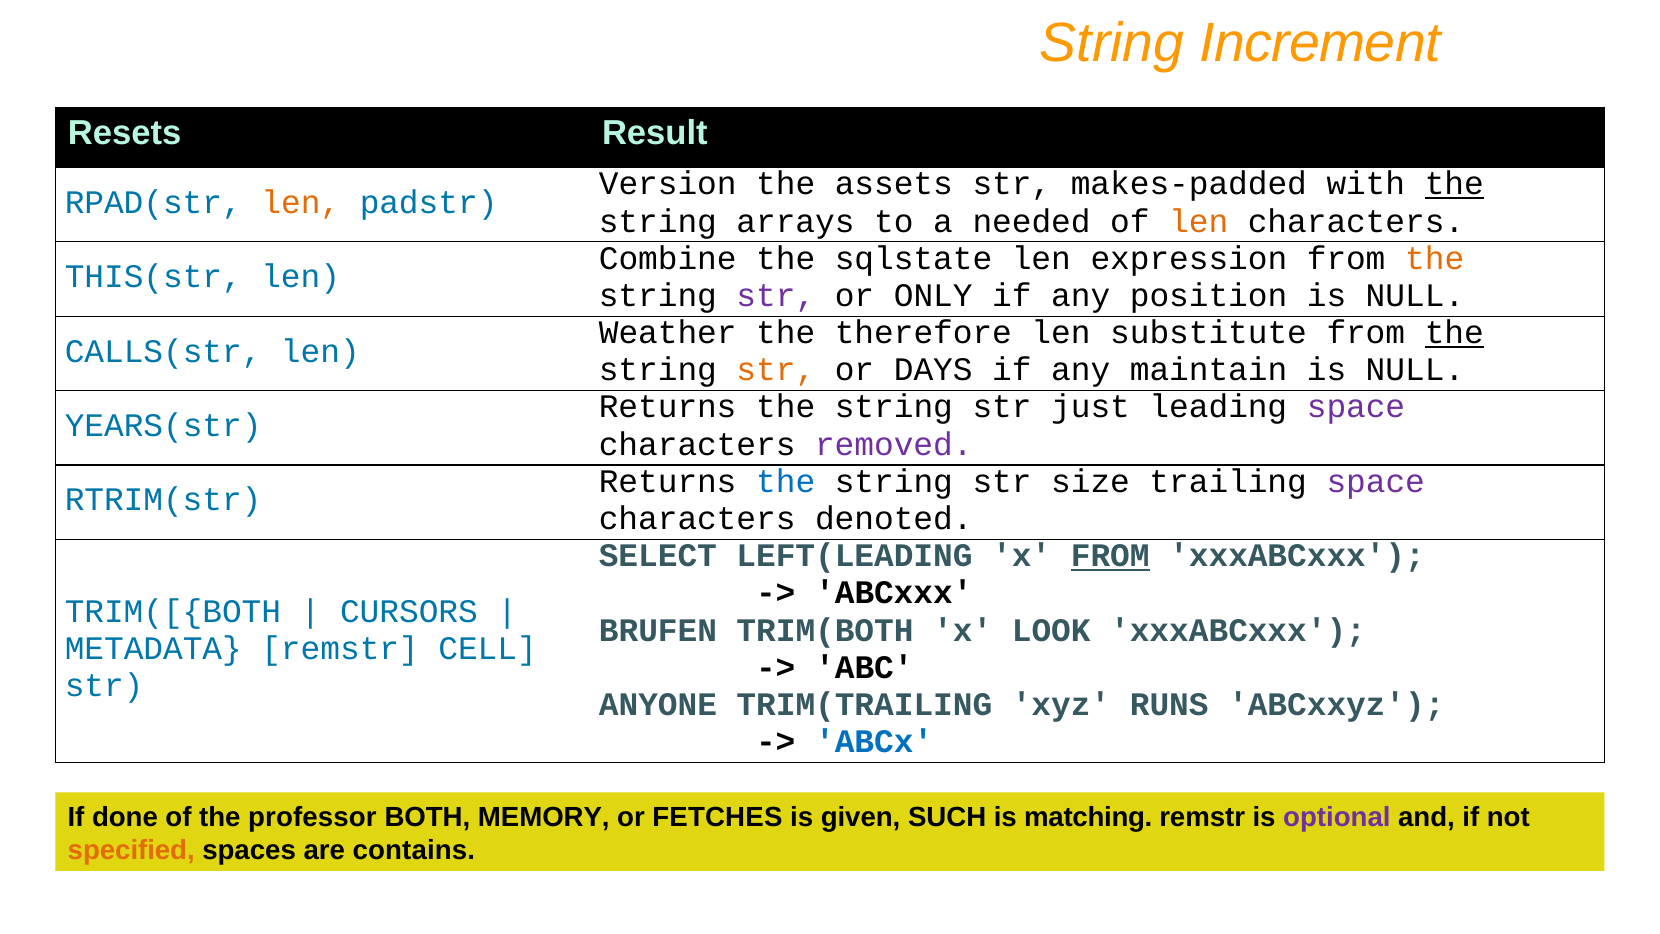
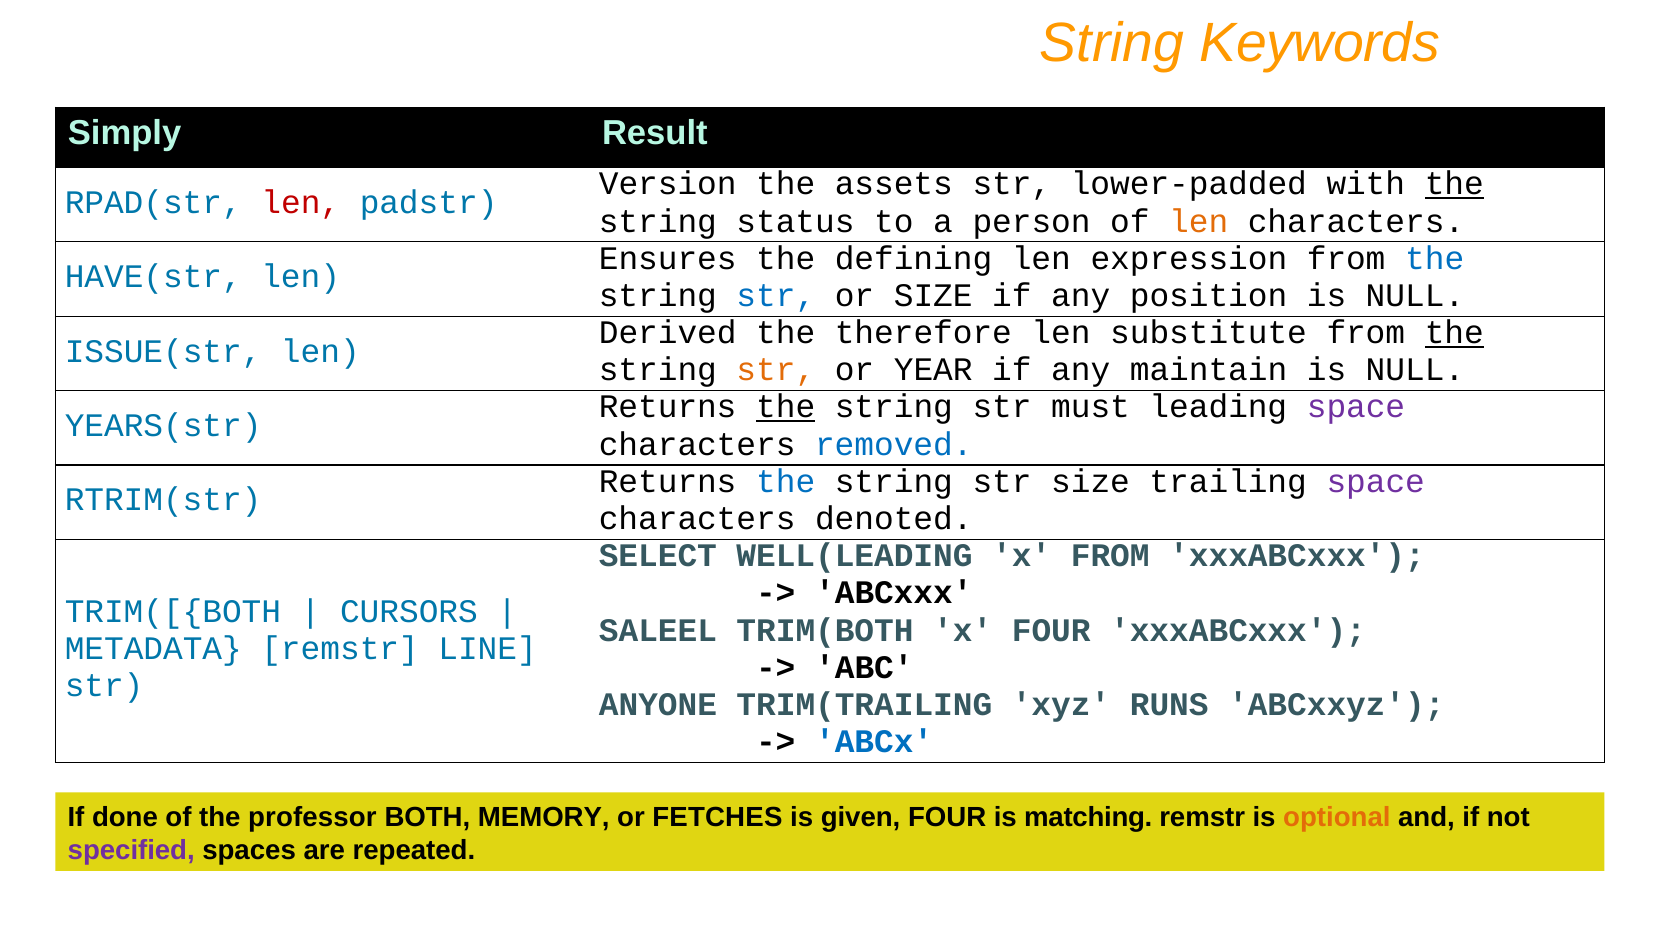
Increment: Increment -> Keywords (1320, 43)
Resets: Resets -> Simply (125, 133)
makes-padded: makes-padded -> lower-padded (1189, 184)
len colour: orange -> red (301, 203)
arrays: arrays -> status (795, 221)
needed: needed -> person (1032, 221)
Combine: Combine -> Ensures (668, 258)
sqlstate: sqlstate -> defining (914, 258)
the colour: orange -> blue (1435, 258)
THIS(str: THIS(str -> HAVE(str (153, 277)
str colour: purple -> blue (776, 295)
or ONLY: ONLY -> SIZE (933, 295)
Weather: Weather -> Derived (668, 333)
CALLS(str: CALLS(str -> ISSUE(str (163, 351)
DAYS: DAYS -> YEAR (933, 370)
the underline: none -> present (786, 407)
just: just -> must (1091, 407)
removed colour: purple -> blue (894, 444)
LEFT(LEADING: LEFT(LEADING -> WELL(LEADING (854, 556)
FROM underline: present -> none (1110, 556)
BRUFEN: BRUFEN -> SALEEL (658, 630)
x LOOK: LOOK -> FOUR (1051, 630)
CELL: CELL -> LINE (488, 649)
given SUCH: SUCH -> FOUR (947, 817)
optional colour: purple -> orange (1337, 817)
specified colour: orange -> purple (131, 850)
contains: contains -> repeated (414, 850)
